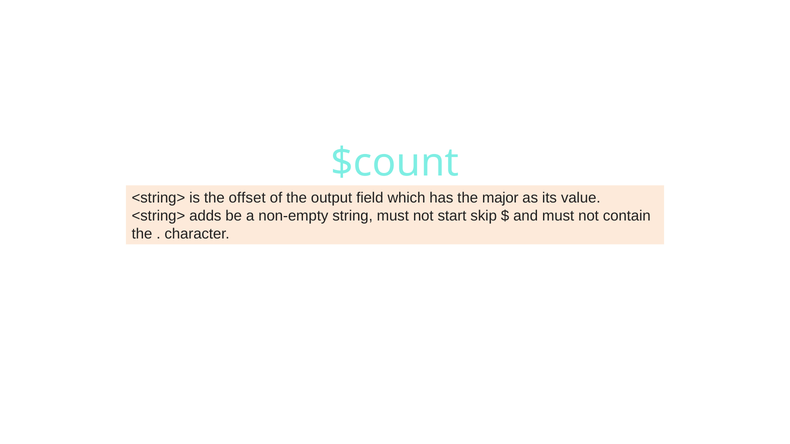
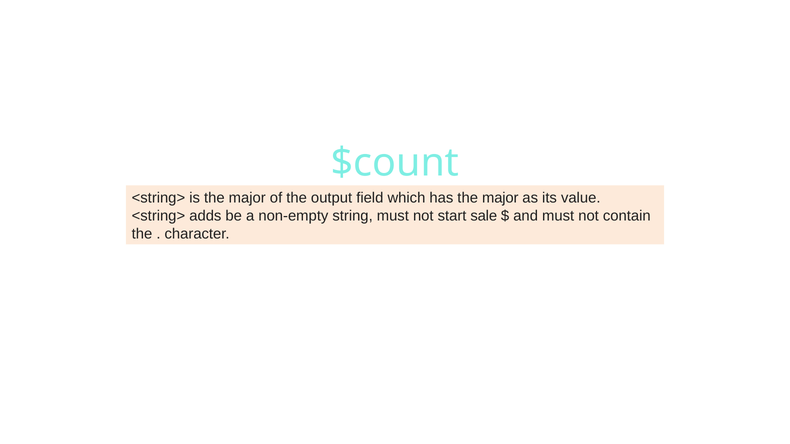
is the offset: offset -> major (247, 198)
skip: skip -> sale (484, 216)
